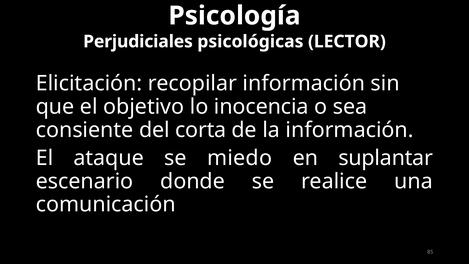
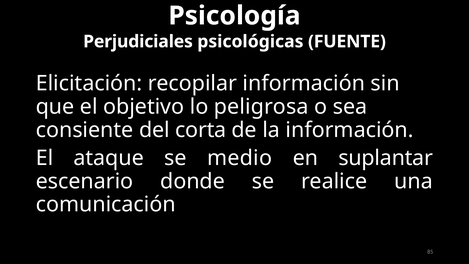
LECTOR: LECTOR -> FUENTE (347, 42)
inocencia: inocencia -> peligrosa (261, 107)
miedo: miedo -> medio (240, 158)
